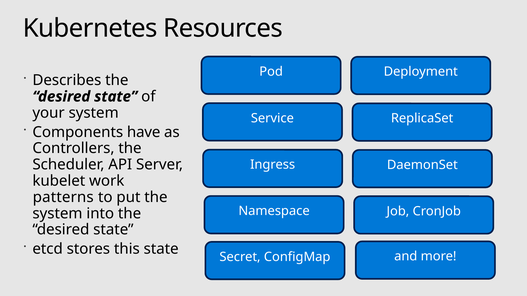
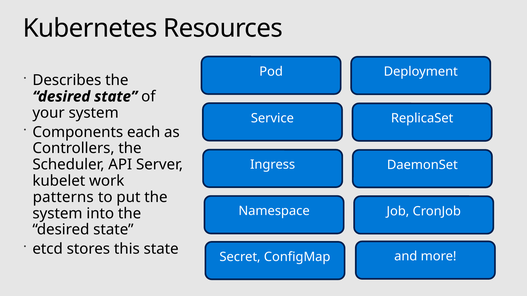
have: have -> each (144, 132)
